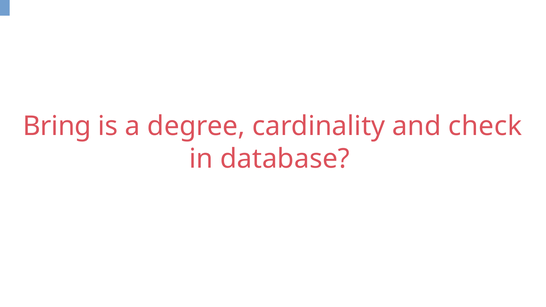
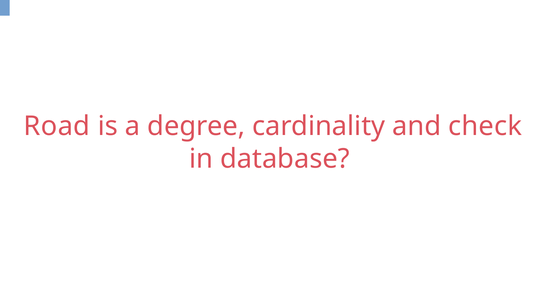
Bring: Bring -> Road (57, 126)
